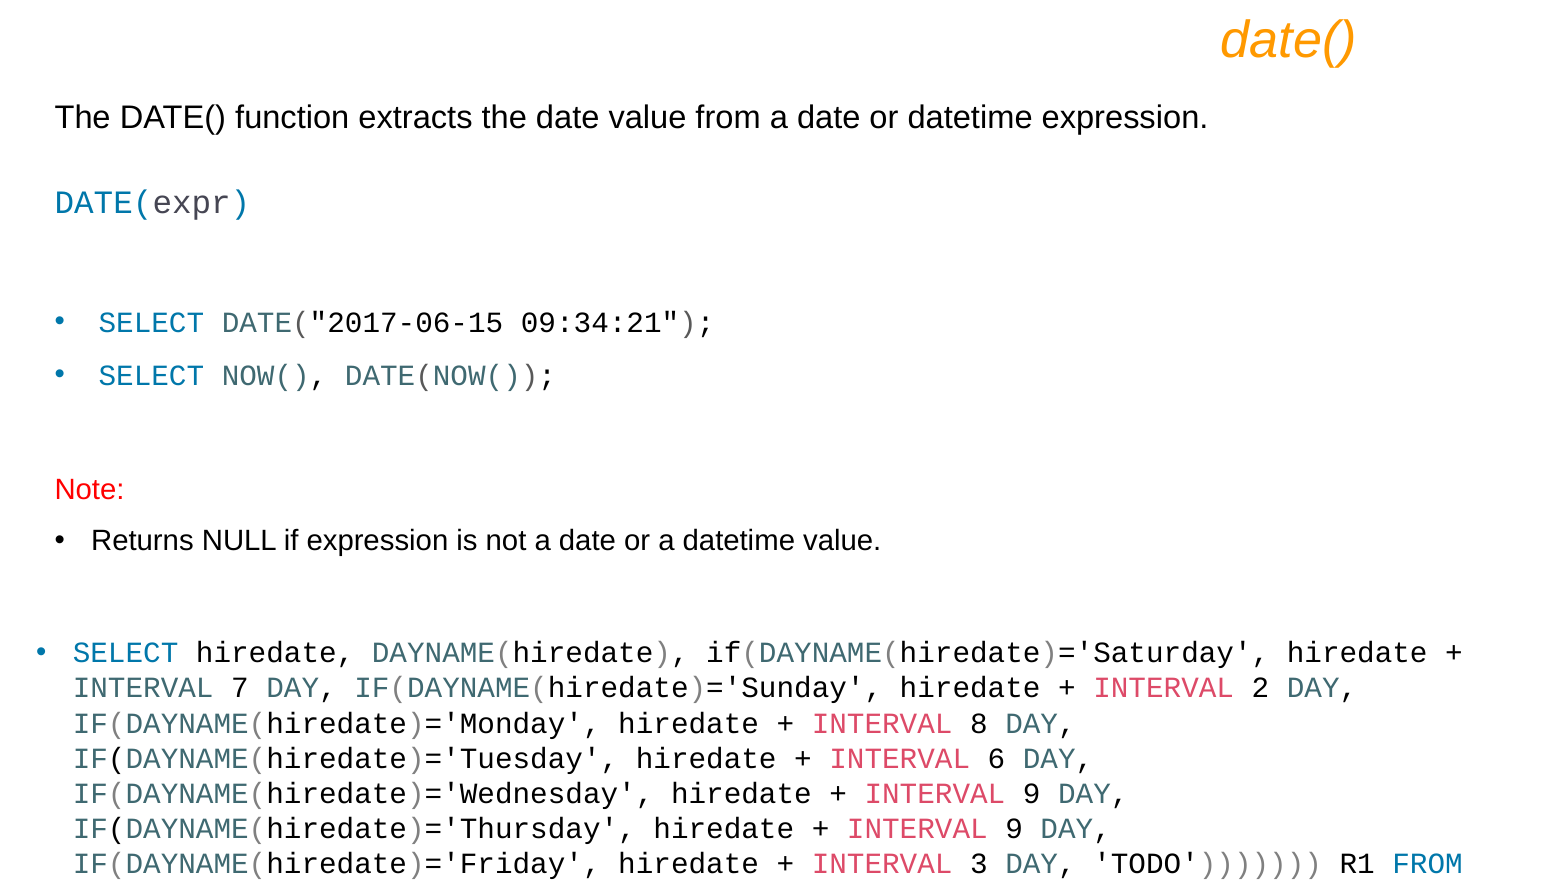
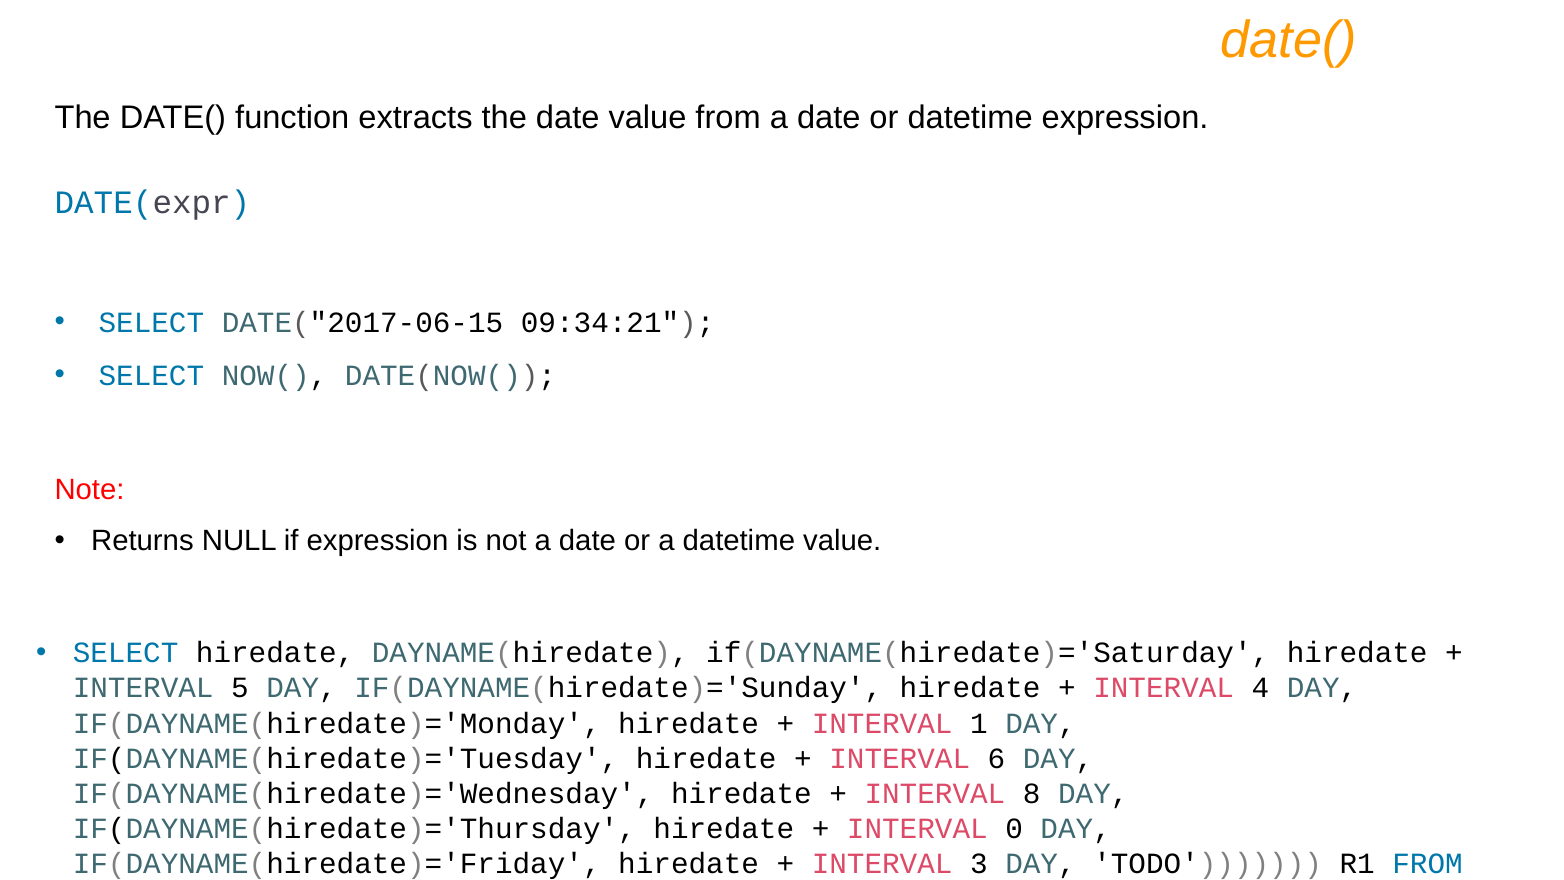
7: 7 -> 5 (240, 688)
2: 2 -> 4 (1260, 688)
8: 8 -> 1 (979, 723)
9: 9 -> 8 (1032, 794)
9: 9 -> 0 (1014, 829)
